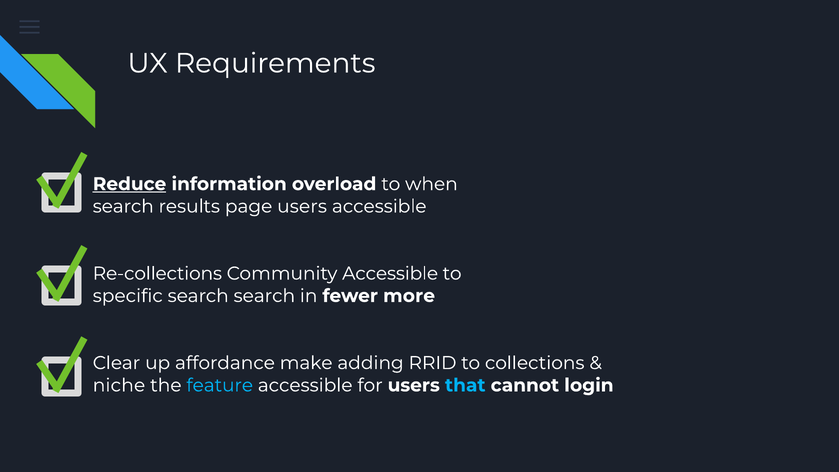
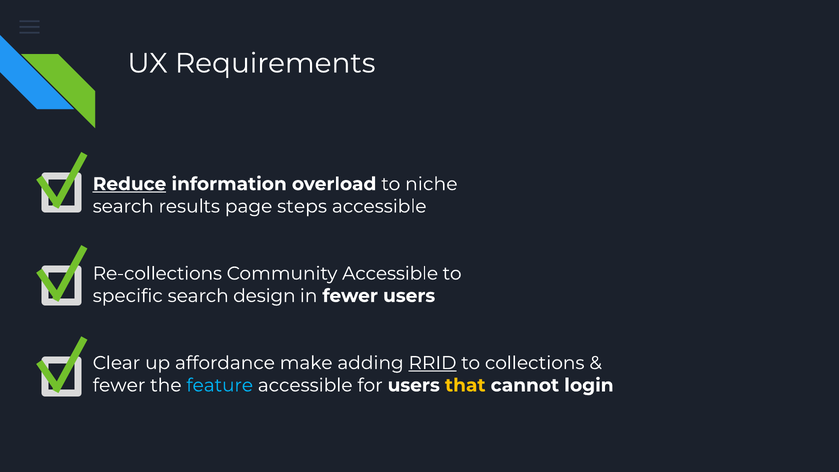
when: when -> niche (431, 184)
page users: users -> steps (302, 206)
search search: search -> design (264, 296)
fewer more: more -> users (409, 296)
RRID underline: none -> present (432, 363)
niche: niche -> fewer (119, 385)
that colour: light blue -> yellow (465, 385)
